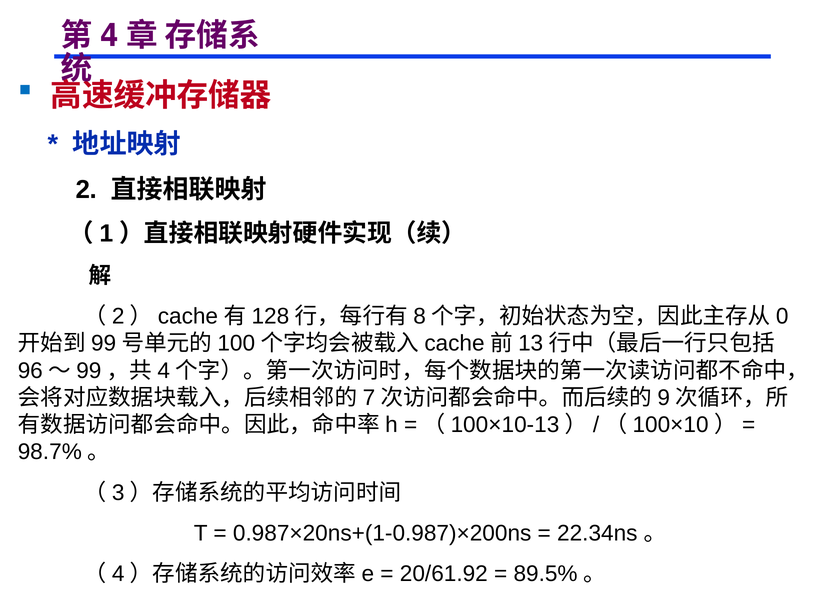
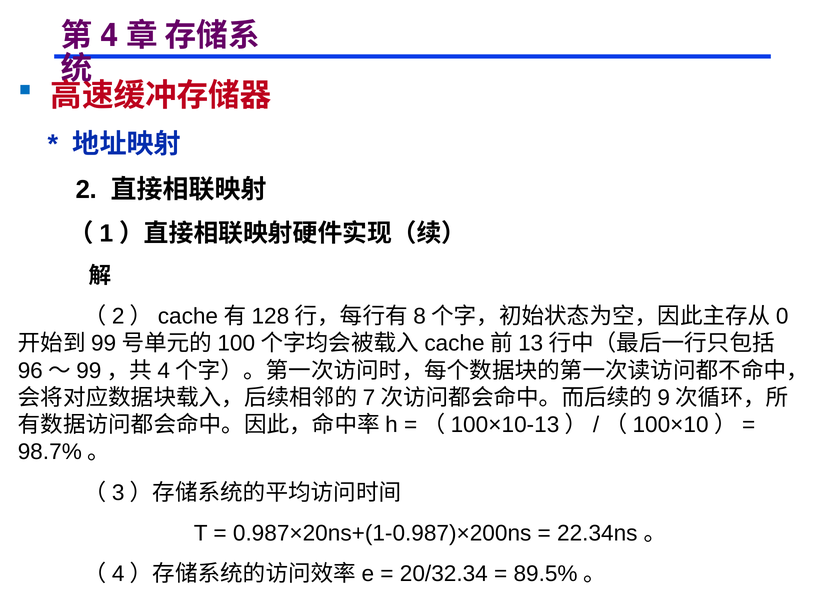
20/61.92: 20/61.92 -> 20/32.34 (444, 574)
